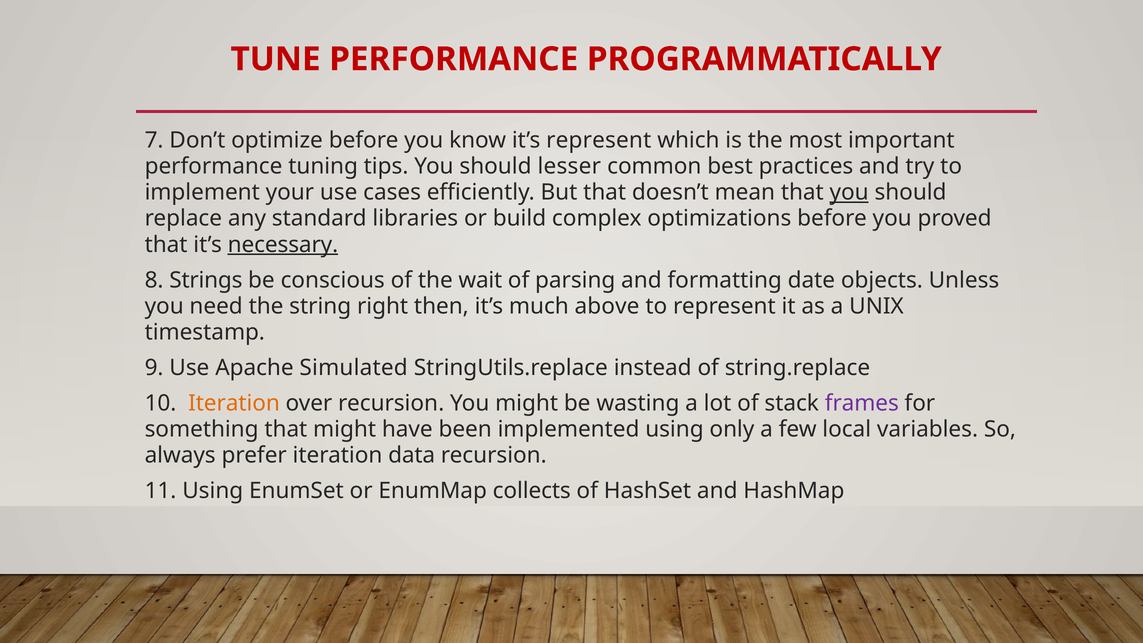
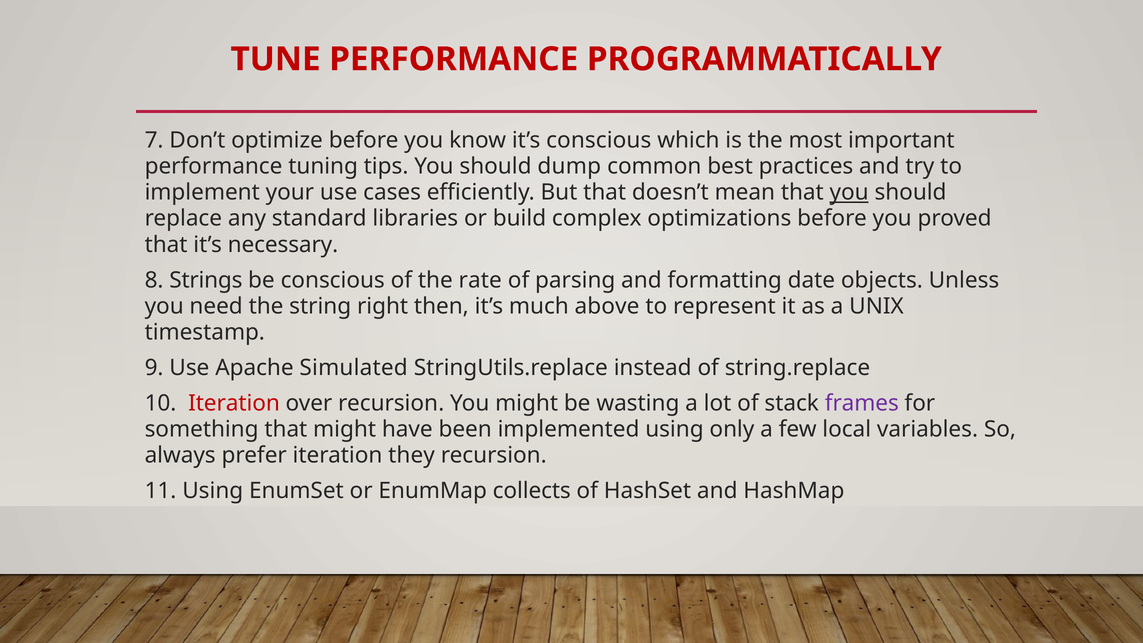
it’s represent: represent -> conscious (599, 140)
lesser: lesser -> dump (569, 166)
necessary underline: present -> none (283, 245)
wait: wait -> rate (480, 280)
Iteration colour: orange -> red (234, 403)
data: data -> they (412, 455)
